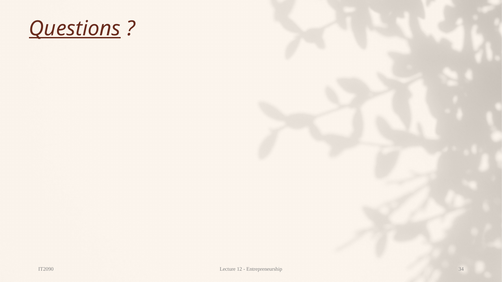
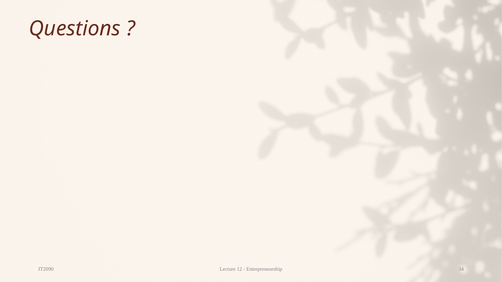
Questions underline: present -> none (75, 29)
